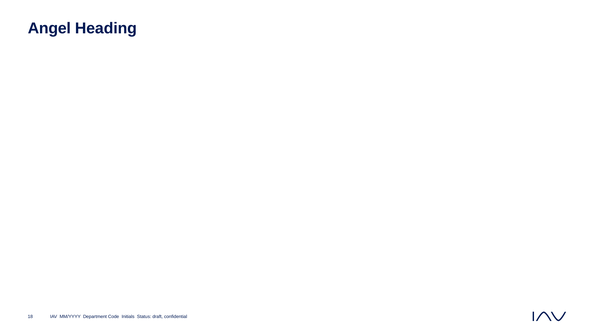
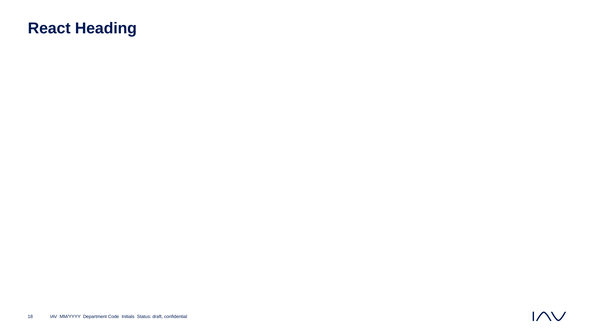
Angel: Angel -> React (49, 28)
